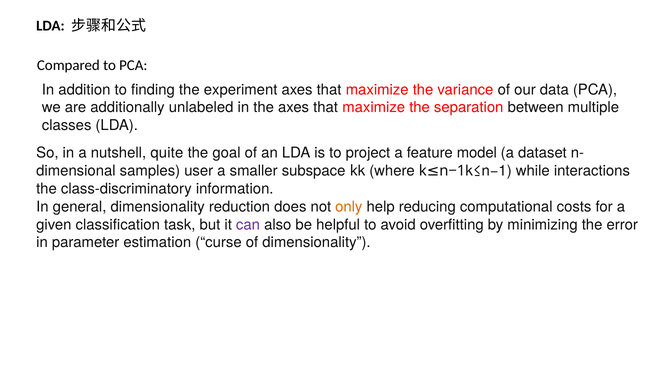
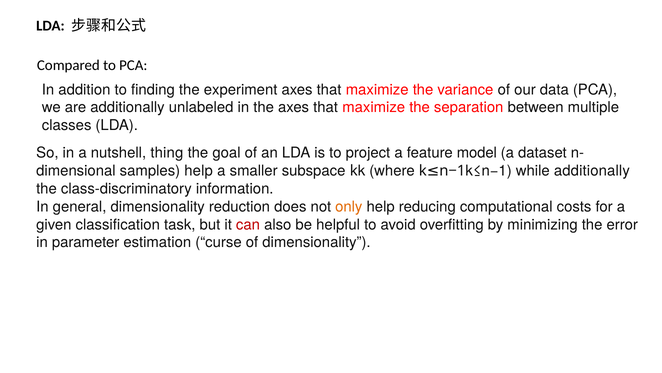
quite: quite -> thing (167, 153)
samples user: user -> help (199, 171)
while interactions: interactions -> additionally (592, 171)
can colour: purple -> red (248, 224)
